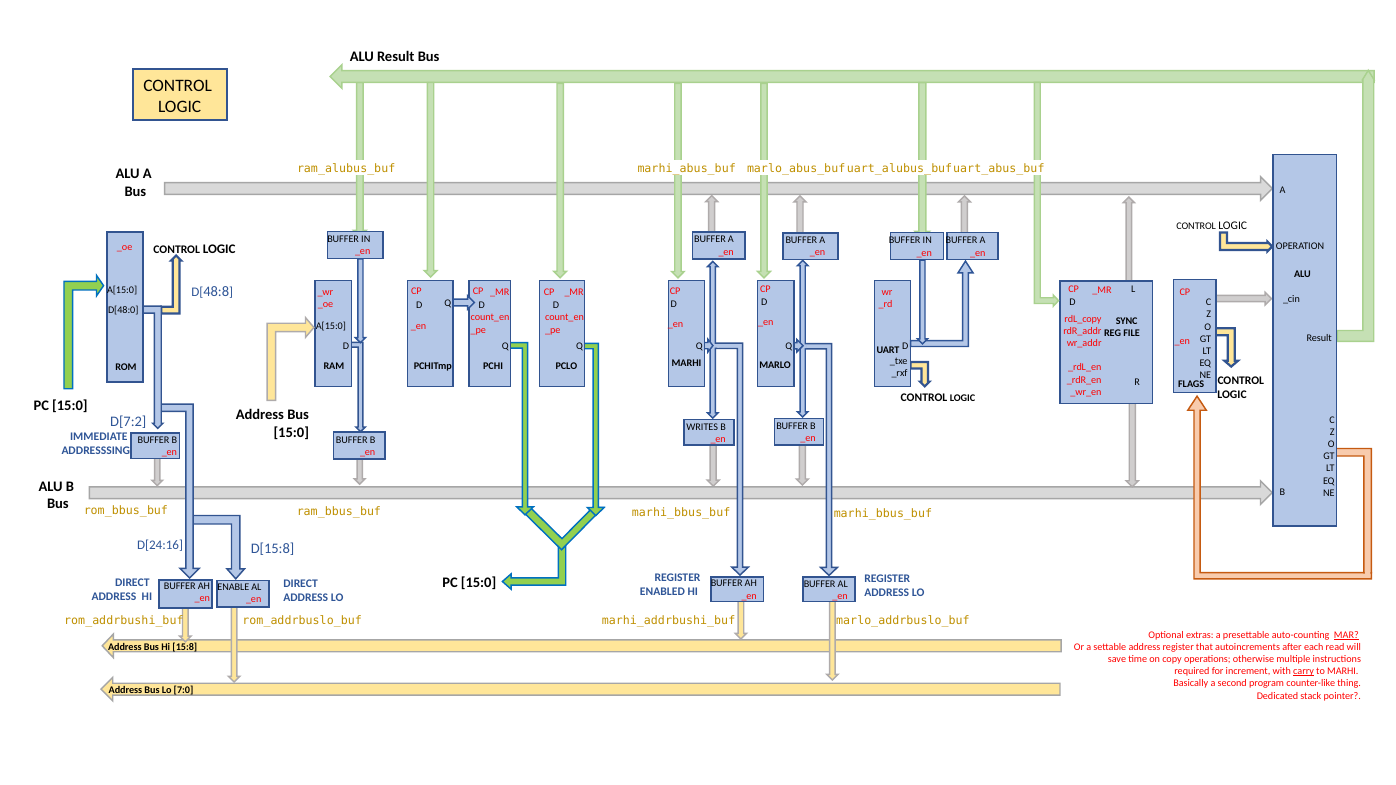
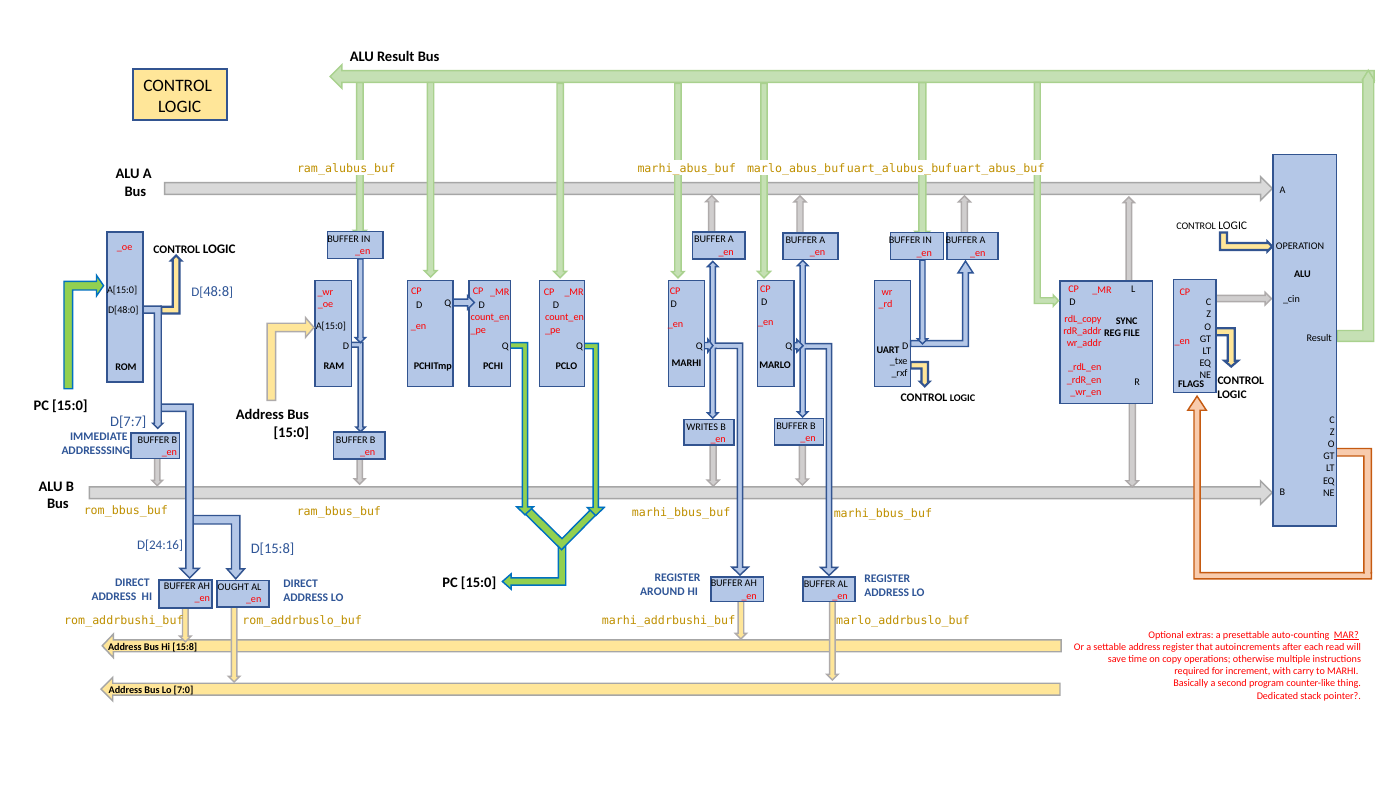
D[7:2: D[7:2 -> D[7:7 (128, 421)
ENABLE: ENABLE -> OUGHT (233, 587)
ENABLED: ENABLED -> AROUND (662, 592)
carry underline: present -> none (1304, 671)
